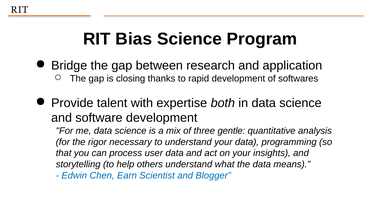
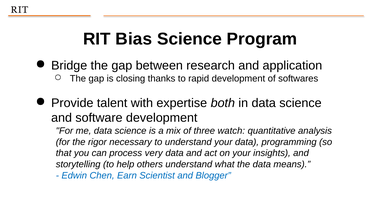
gentle: gentle -> watch (231, 131)
user: user -> very (154, 153)
